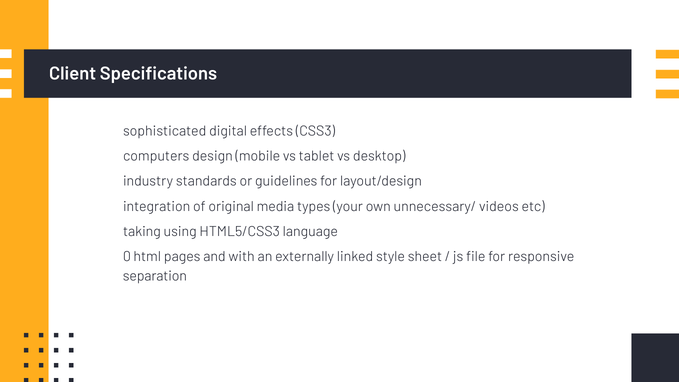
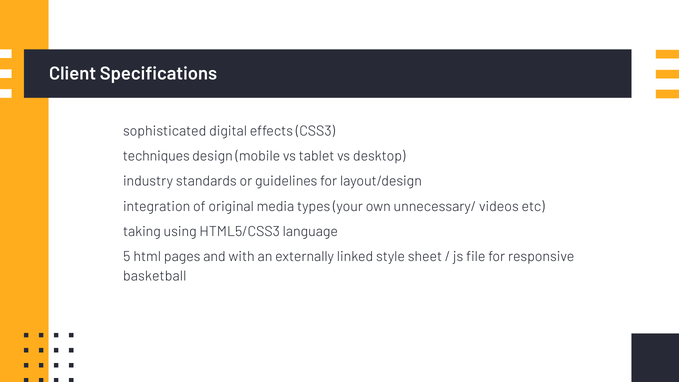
computers: computers -> techniques (156, 156)
0: 0 -> 5 (127, 257)
separation: separation -> basketball (155, 276)
